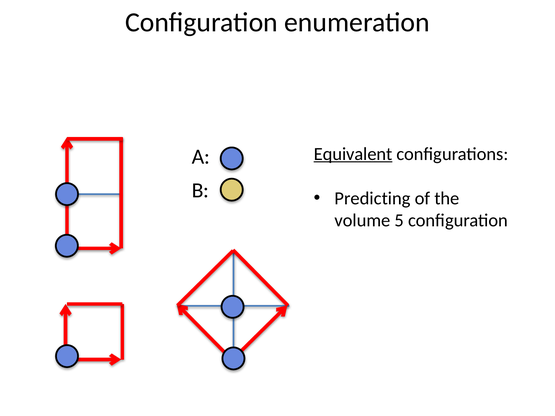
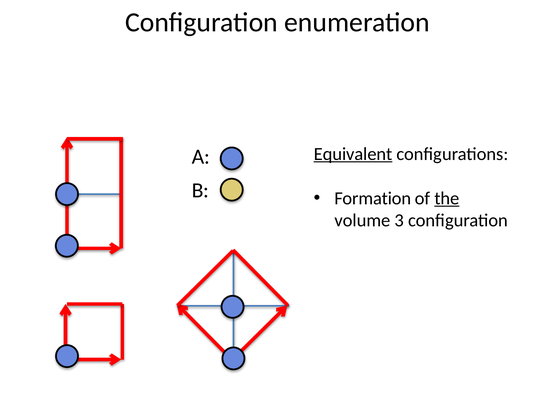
Predicting: Predicting -> Formation (373, 198)
the underline: none -> present (447, 198)
5: 5 -> 3 (399, 221)
